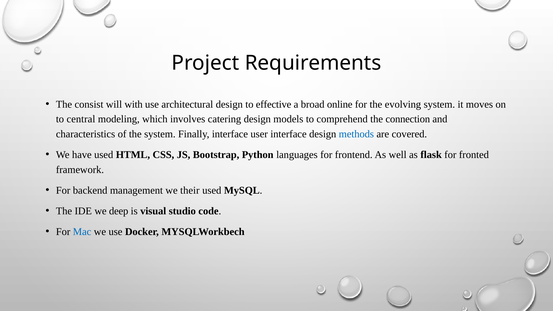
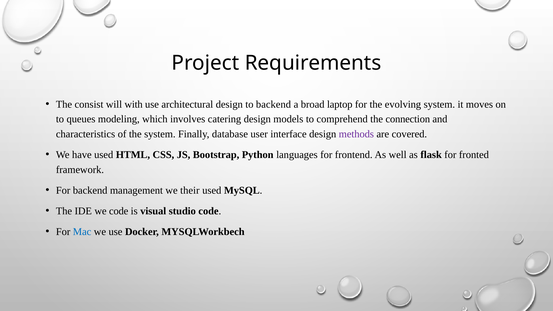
to effective: effective -> backend (274, 104)
online: online -> laptop (340, 104)
central: central -> queues (81, 119)
Finally interface: interface -> database (230, 134)
methods colour: blue -> purple (356, 134)
we deep: deep -> code (119, 211)
